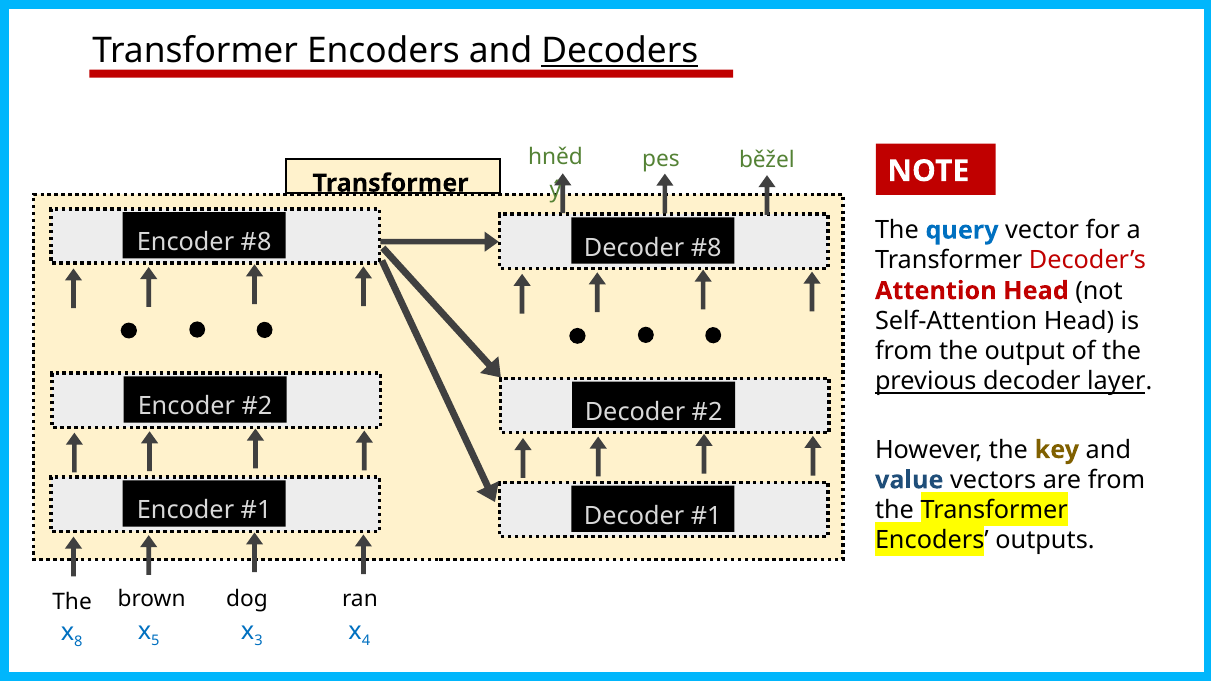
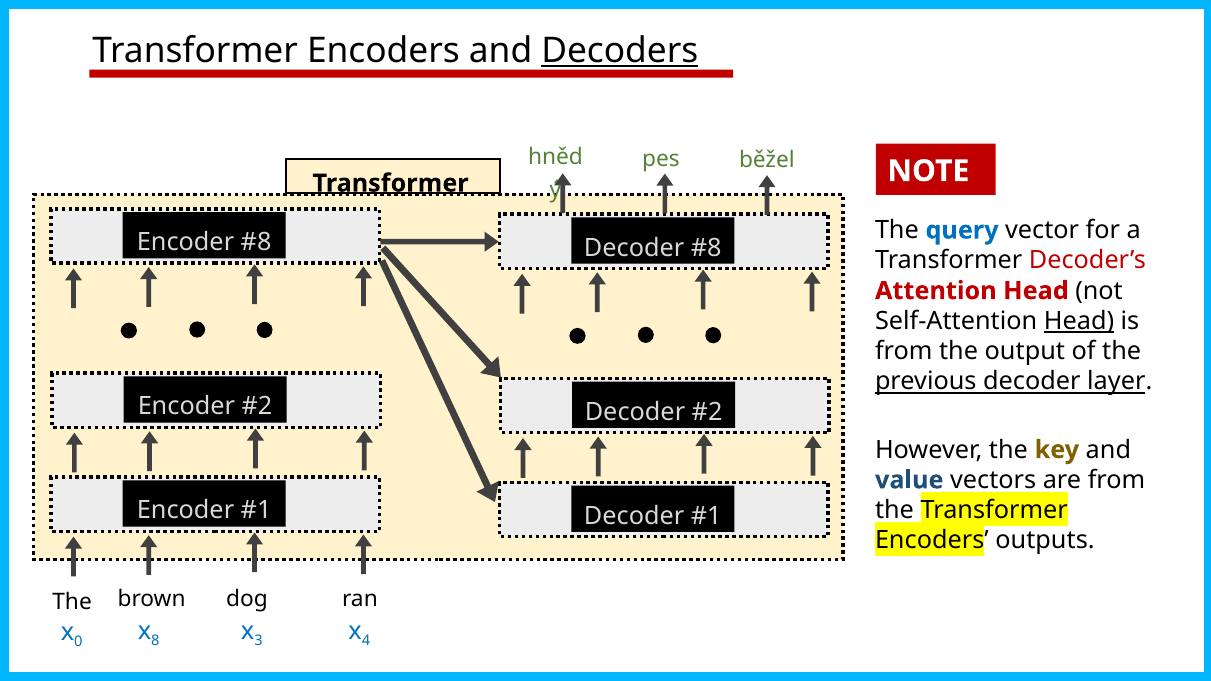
Head underline: none -> present (1079, 321)
8: 8 -> 0 (78, 642)
5: 5 -> 8 (155, 641)
